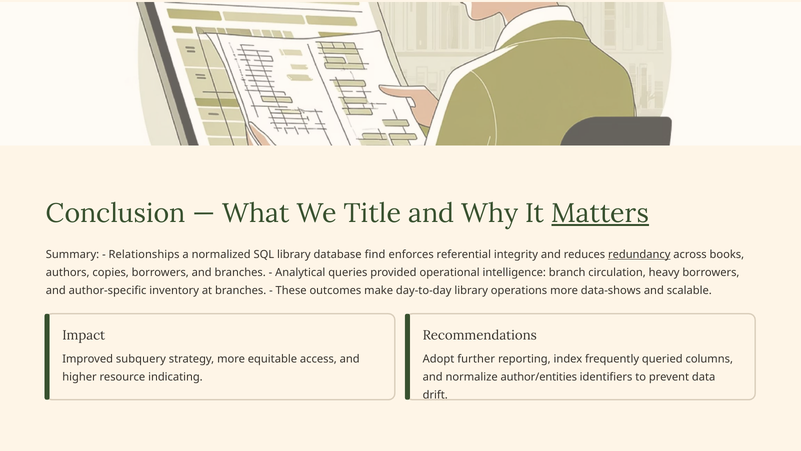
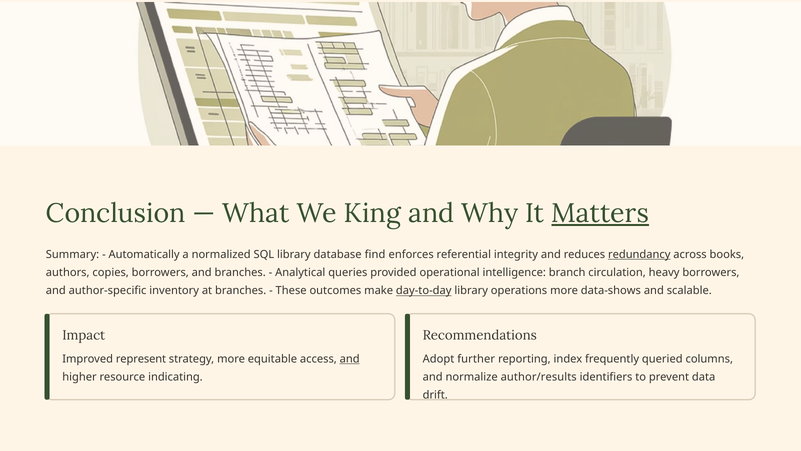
Title: Title -> King (372, 213)
Relationships: Relationships -> Automatically (144, 254)
day-to-day underline: none -> present (424, 291)
subquery: subquery -> represent (141, 359)
and underline: none -> present (350, 359)
author/entities: author/entities -> author/results (539, 377)
